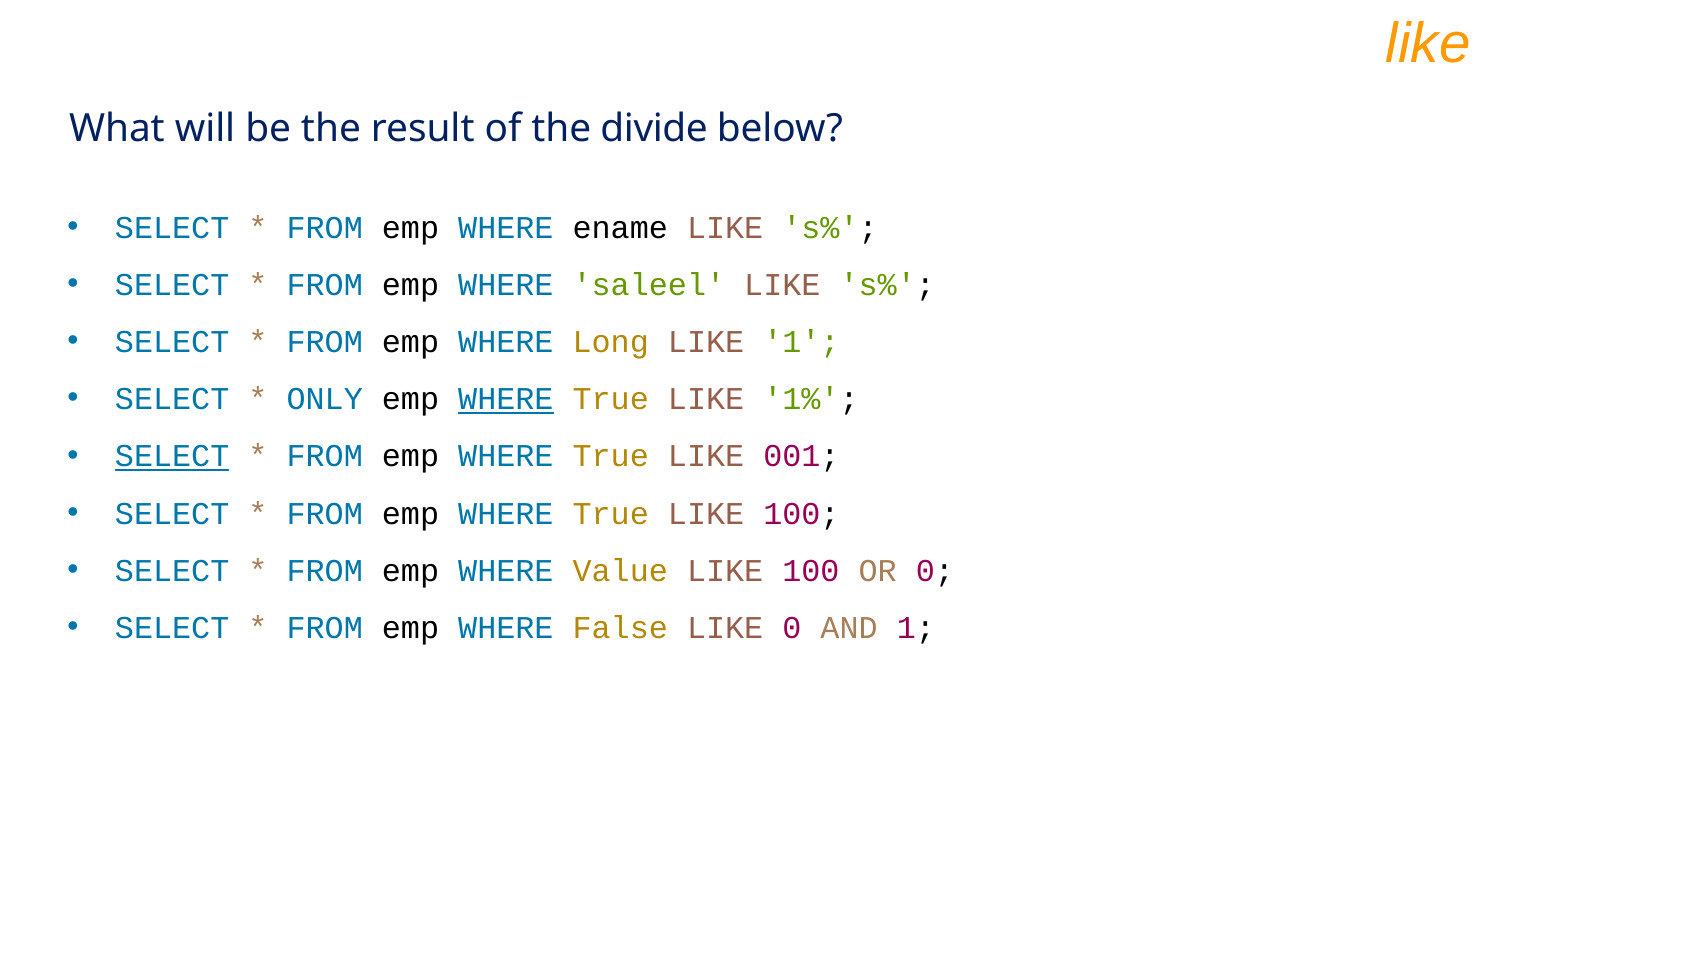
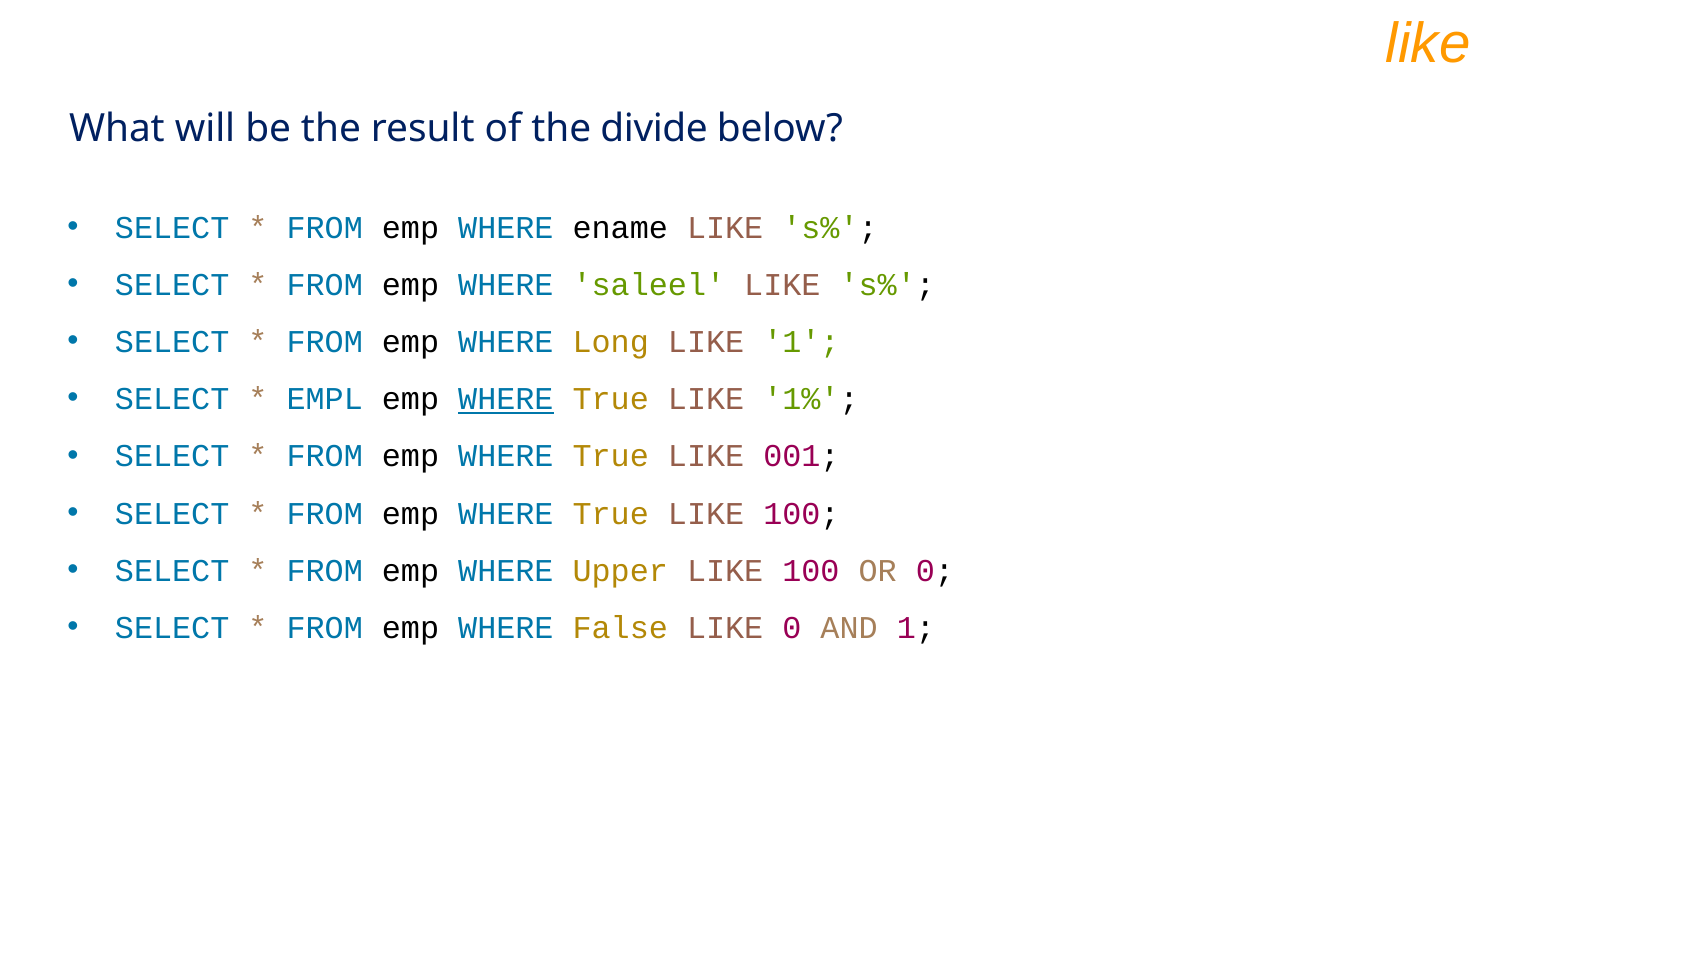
ONLY: ONLY -> EMPL (325, 399)
SELECT underline: present -> none (172, 457)
Value: Value -> Upper (620, 571)
